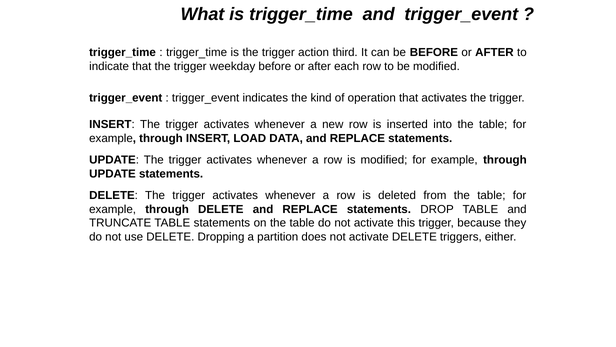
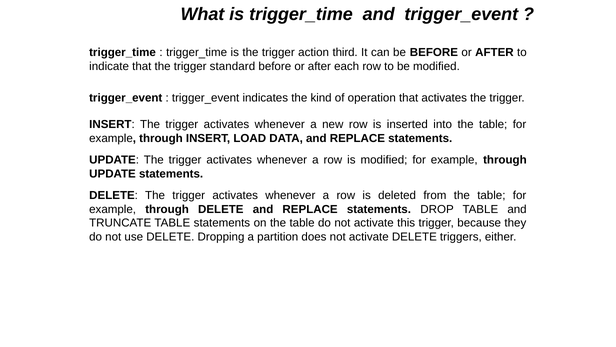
weekday: weekday -> standard (232, 66)
